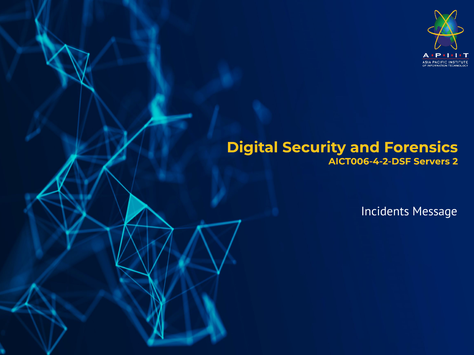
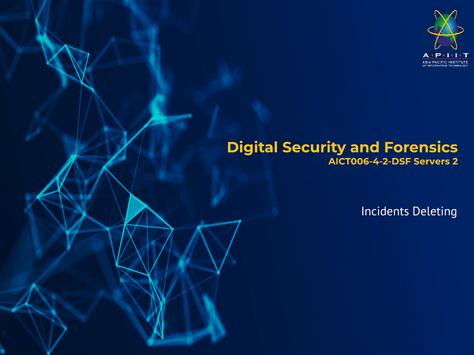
Message: Message -> Deleting (435, 212)
